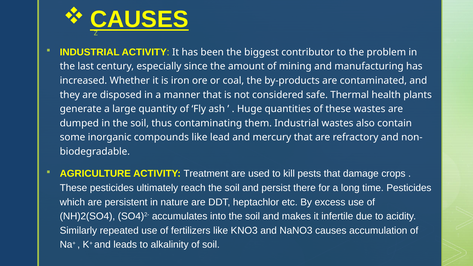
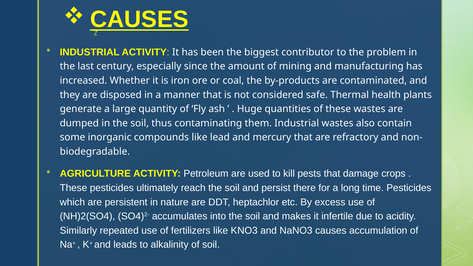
Treatment: Treatment -> Petroleum (206, 174)
